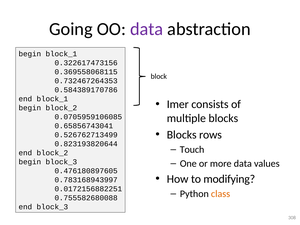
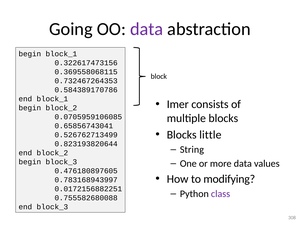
rows: rows -> little (210, 135)
Touch: Touch -> String (192, 150)
class colour: orange -> purple (221, 194)
